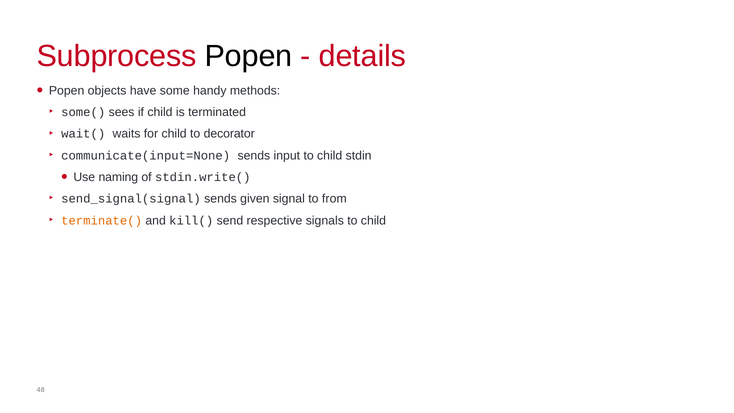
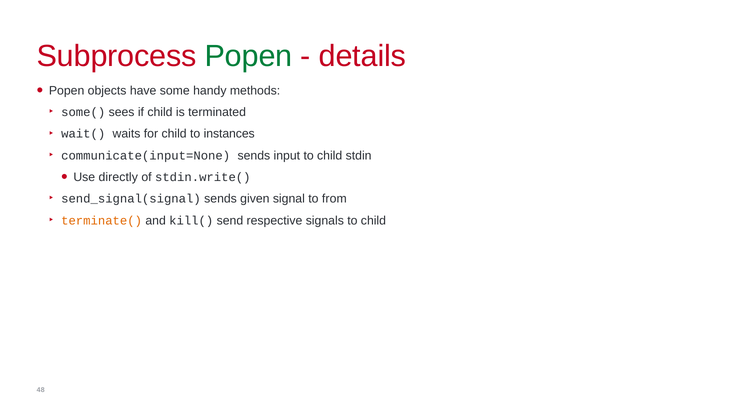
Popen colour: black -> green (249, 56)
decorator: decorator -> instances (229, 134)
naming: naming -> directly (118, 177)
